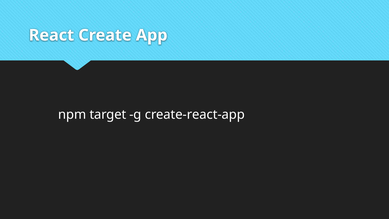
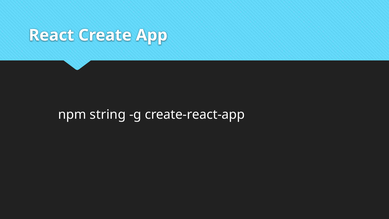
target: target -> string (108, 114)
